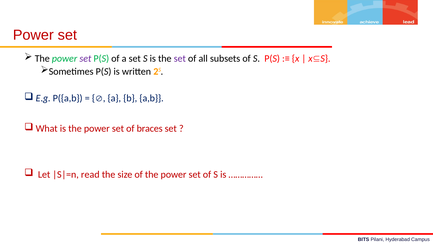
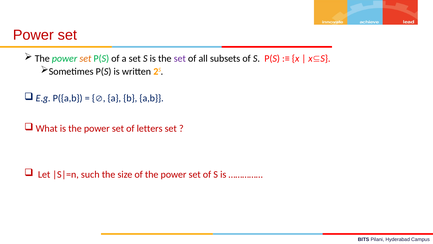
set colour: purple -> orange (85, 58)
braces: braces -> letters (150, 128)
read: read -> such (90, 174)
